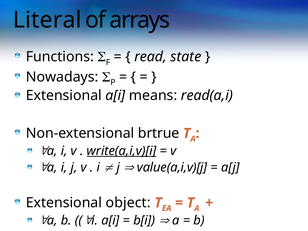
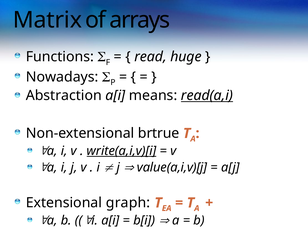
Literal: Literal -> Matrix (47, 20)
state: state -> huge (186, 57)
Extensional: Extensional -> Abstraction (64, 95)
read(a,i underline: none -> present (207, 95)
object: object -> graph (128, 203)
